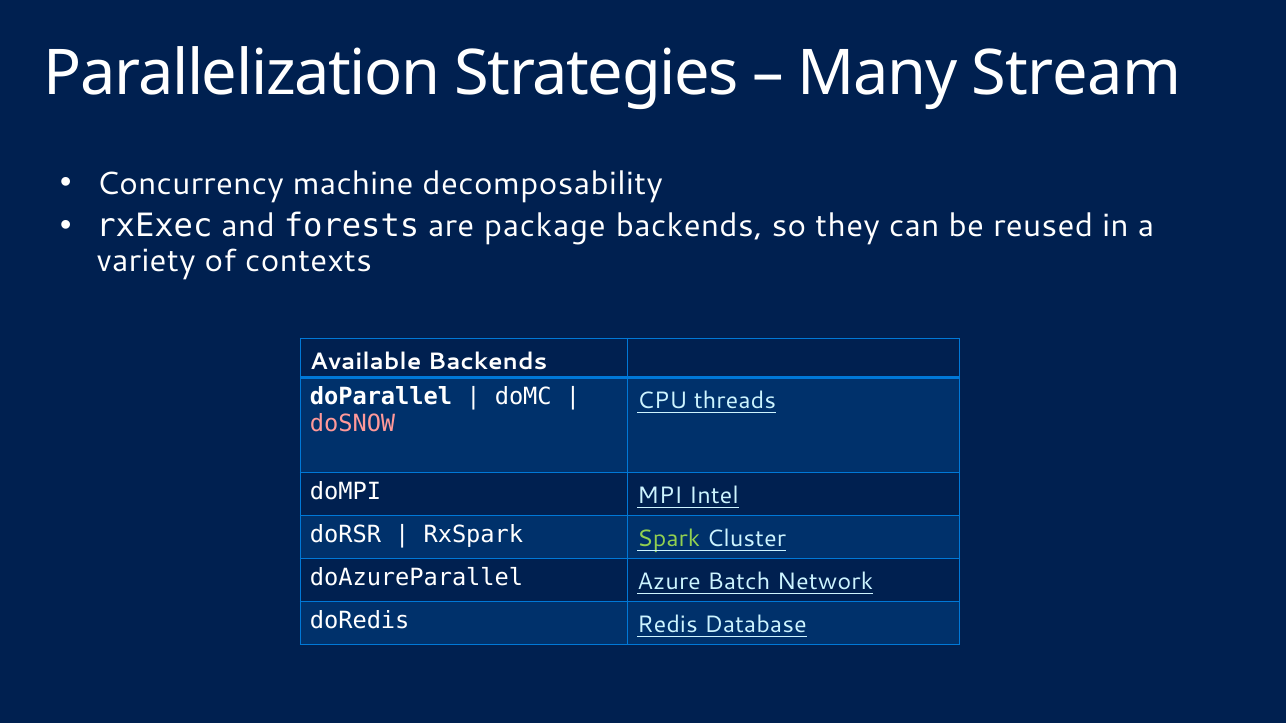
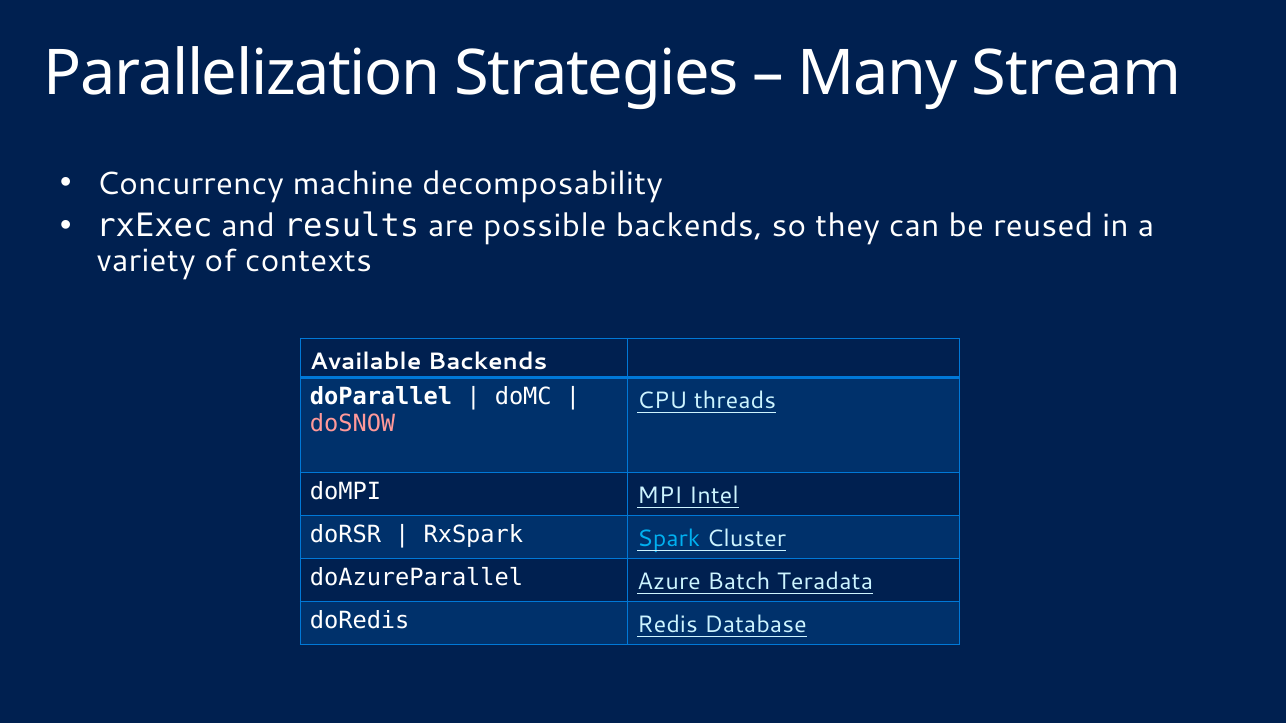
forests: forests -> results (352, 226)
package: package -> possible (545, 226)
Spark colour: light green -> light blue (669, 539)
Network: Network -> Teradata (825, 582)
